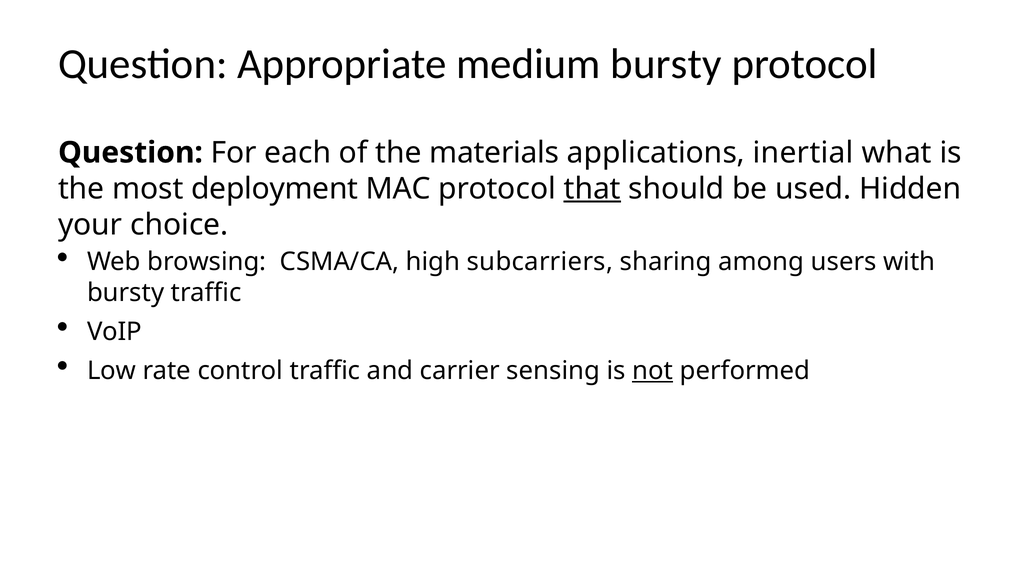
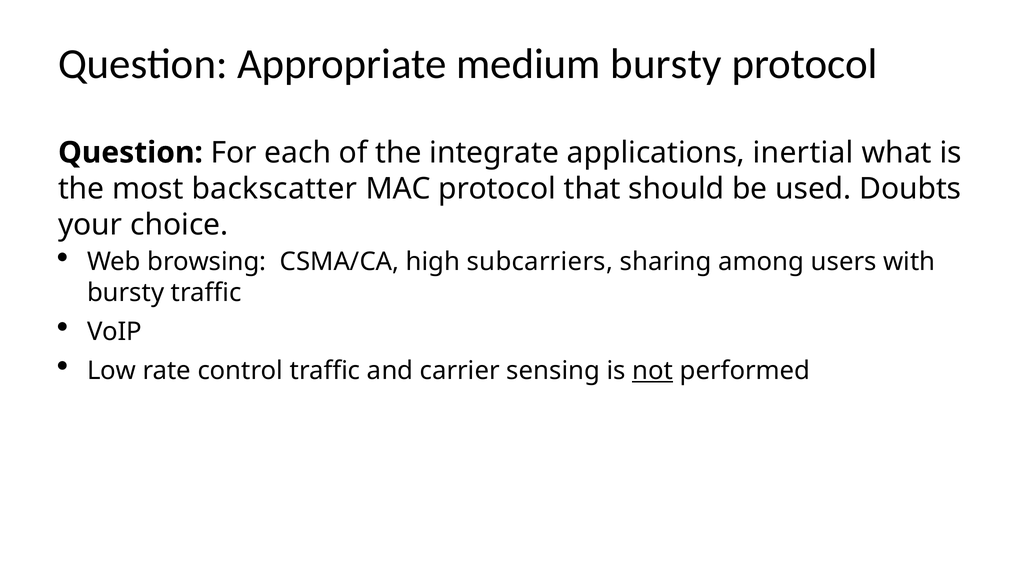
materials: materials -> integrate (494, 153)
deployment: deployment -> backscatter (274, 189)
that underline: present -> none (592, 189)
Hidden: Hidden -> Doubts (910, 189)
